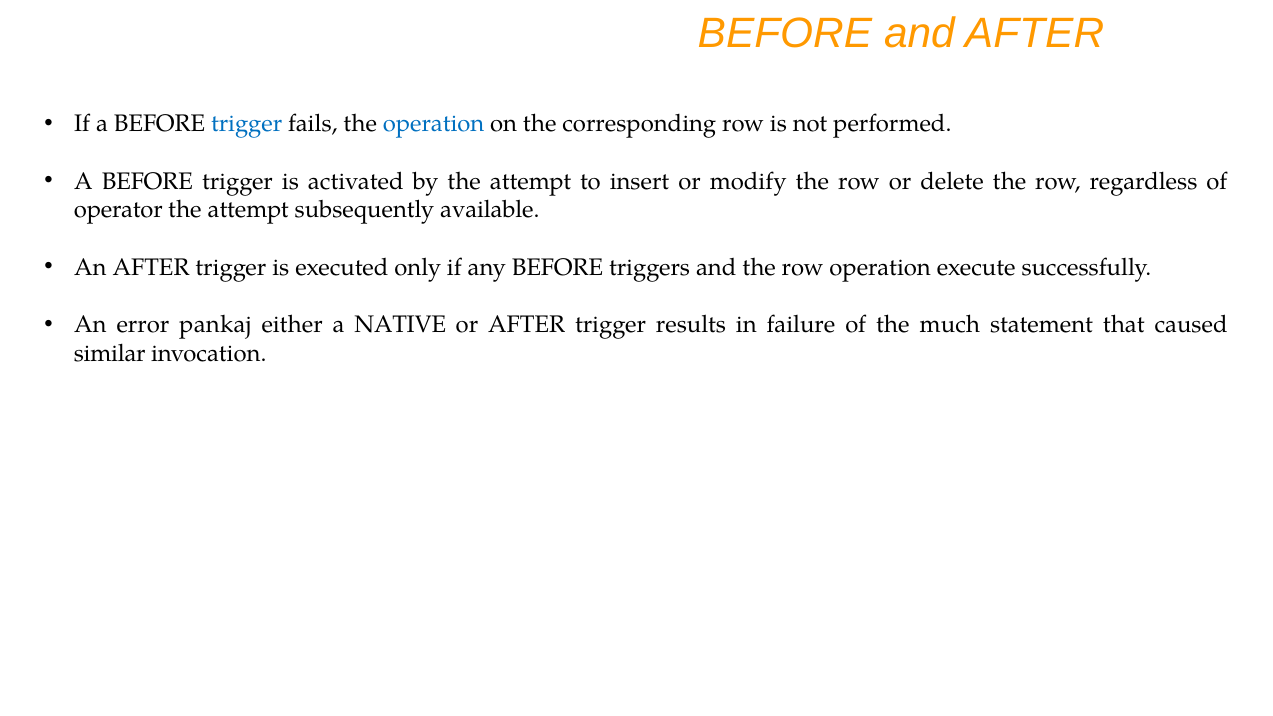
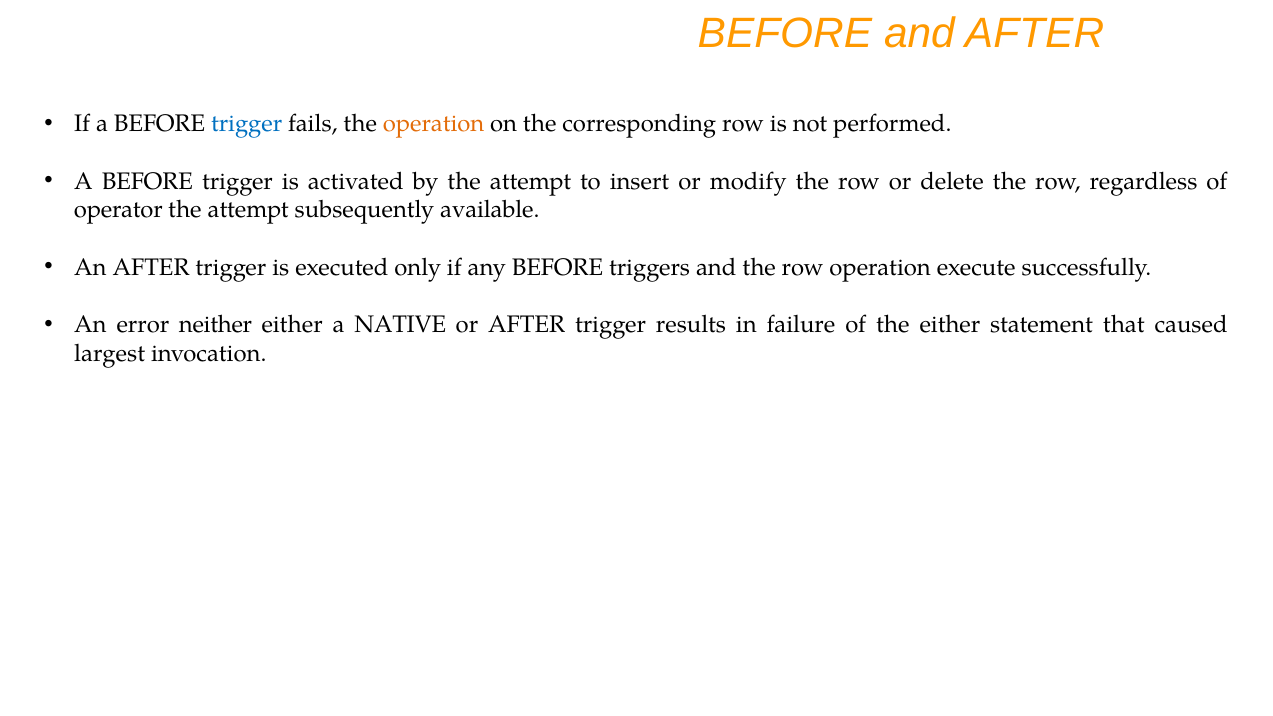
operation colour: blue -> orange (434, 124)
pankaj: pankaj -> neither (216, 325)
the much: much -> either (950, 325)
similar: similar -> largest (110, 353)
